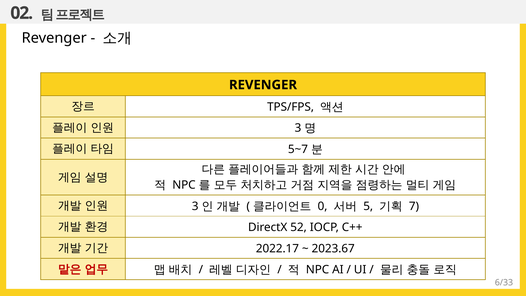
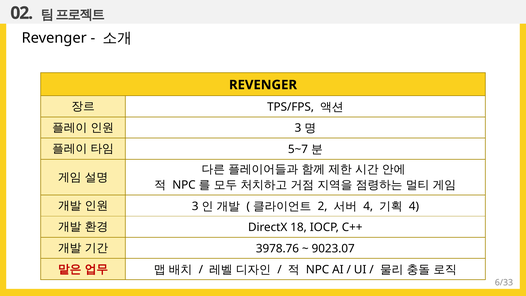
0: 0 -> 2 (323, 206)
5: 5 -> 4 (368, 206)
7: 7 -> 4 (414, 206)
52: 52 -> 18 (299, 227)
2022.17: 2022.17 -> 3978.76 (277, 248)
2023.67: 2023.67 -> 9023.07 (333, 248)
